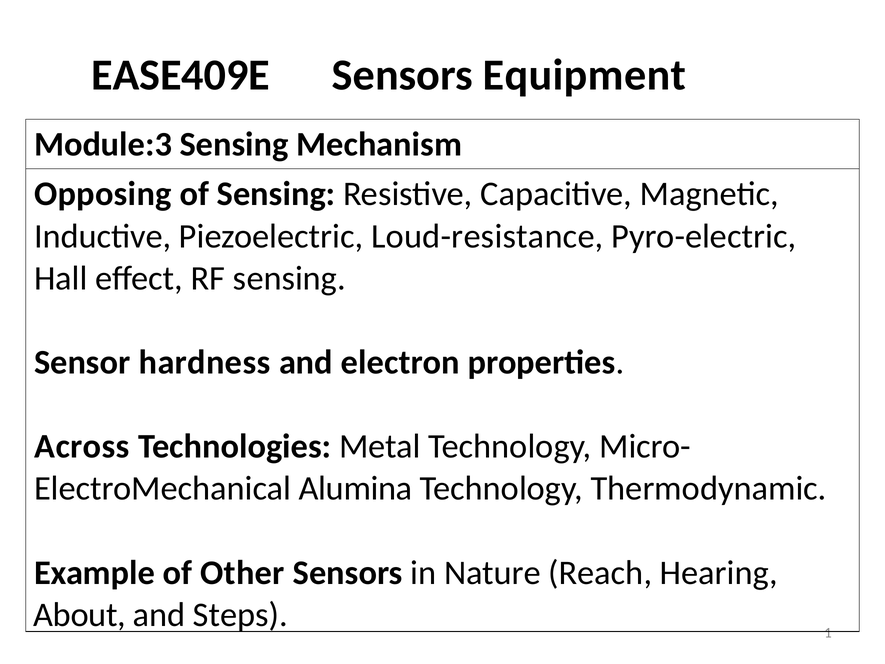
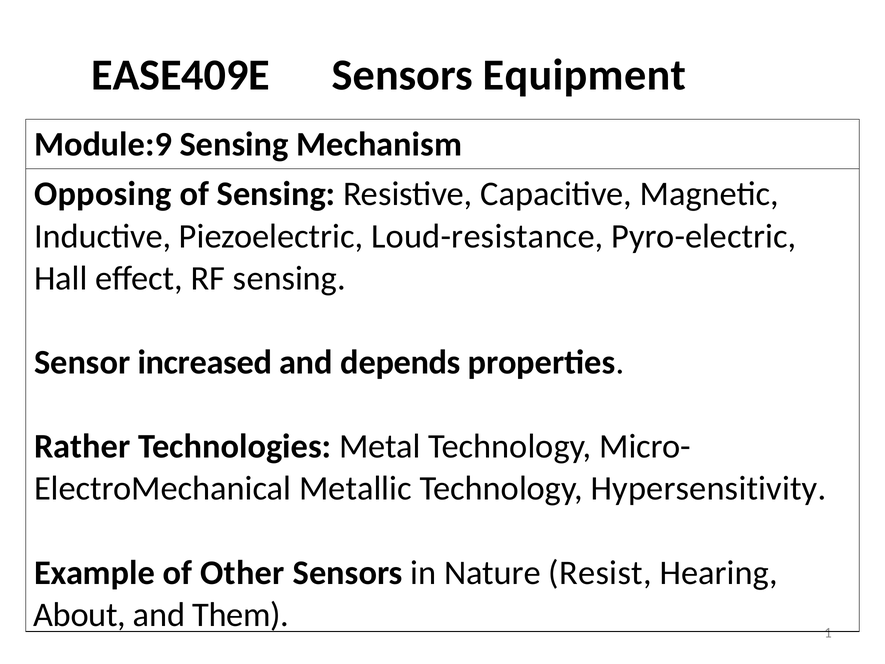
Module:3: Module:3 -> Module:9 (103, 144)
hardness: hardness -> increased (205, 362)
electron: electron -> depends (401, 362)
Across: Across -> Rather (82, 446)
Alumina: Alumina -> Metallic (355, 488)
Thermodynamic: Thermodynamic -> Hypersensitivity (709, 488)
Reach: Reach -> Resist (600, 572)
Steps: Steps -> Them (241, 615)
